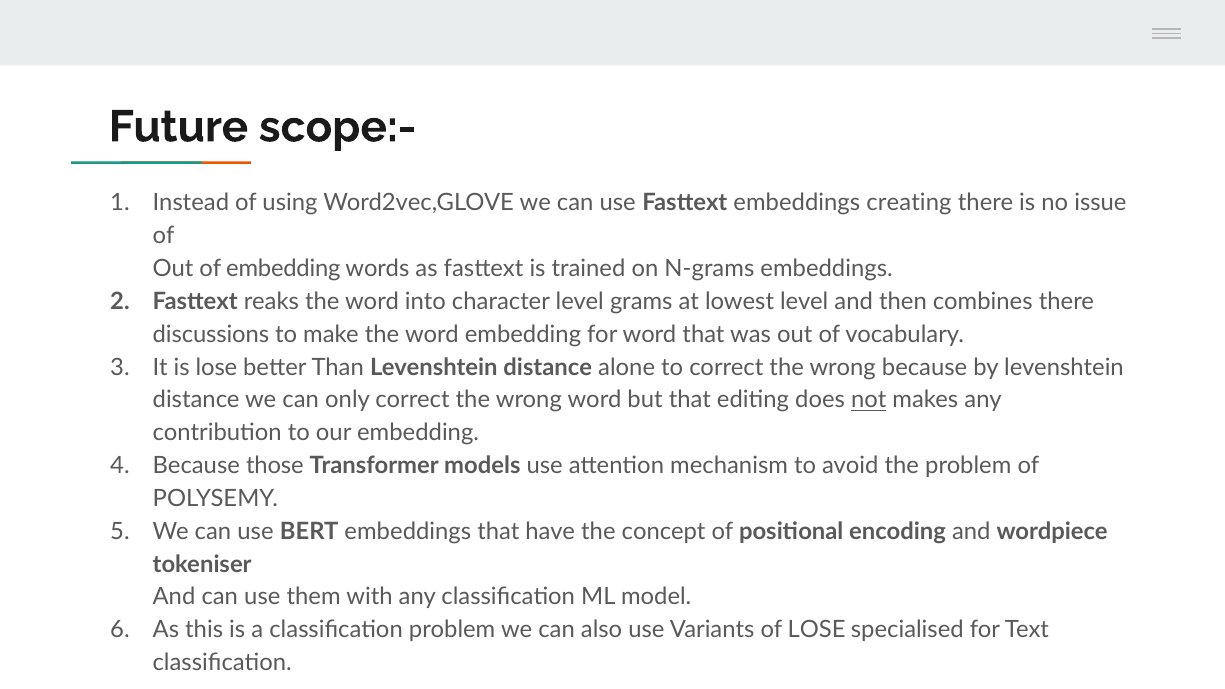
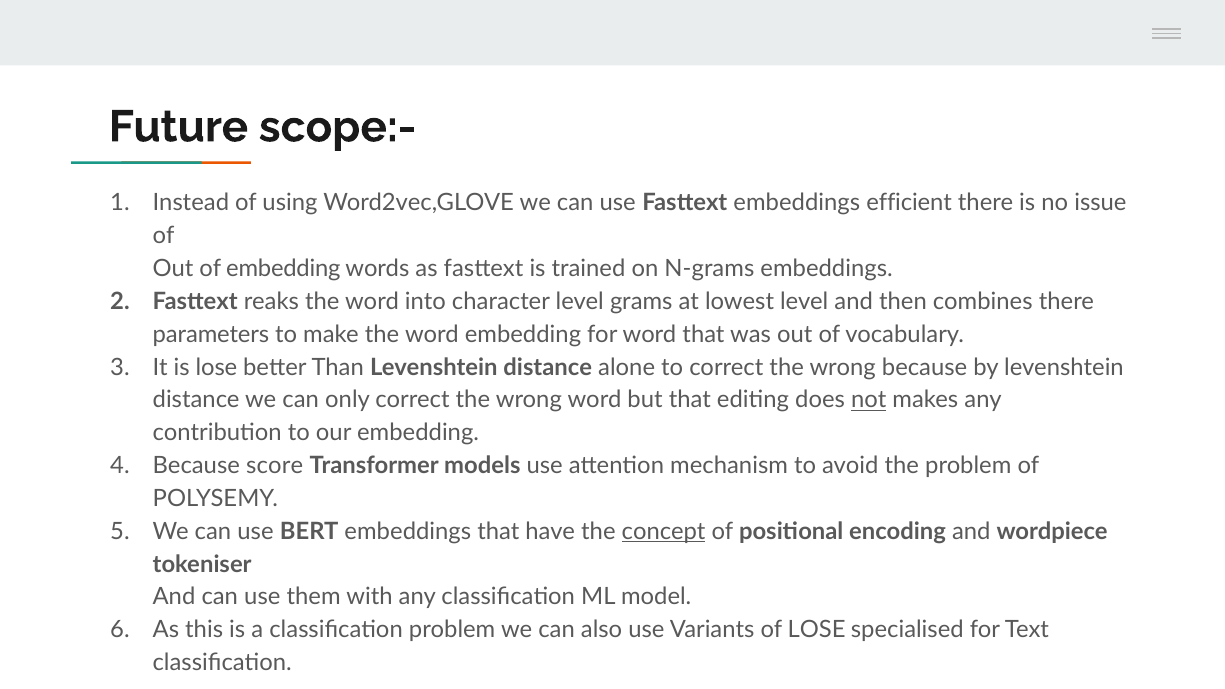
creating: creating -> efficient (909, 203)
discussions: discussions -> parameters (211, 334)
those: those -> score (275, 466)
concept underline: none -> present (664, 531)
